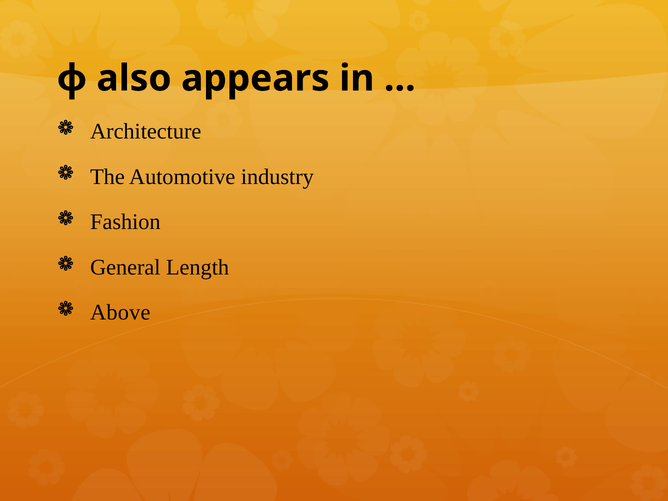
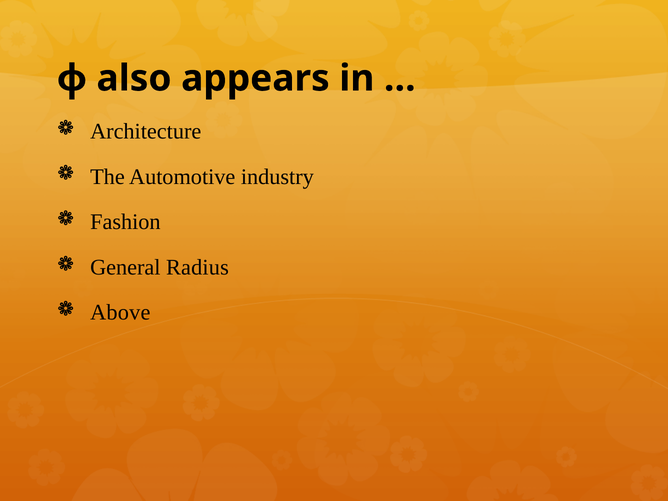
Length: Length -> Radius (197, 267)
